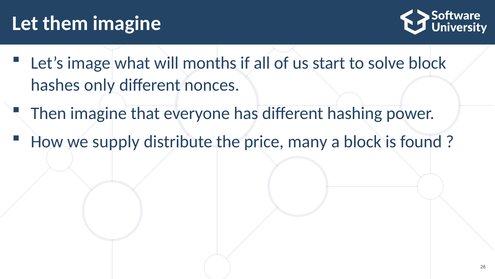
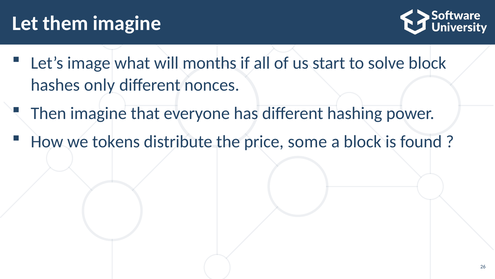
supply: supply -> tokens (116, 141)
many: many -> some (307, 141)
